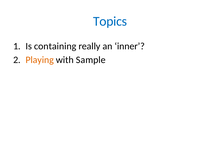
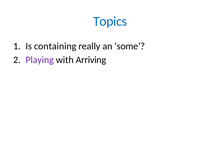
inner: inner -> some (130, 46)
Playing colour: orange -> purple (40, 60)
Sample: Sample -> Arriving (91, 60)
